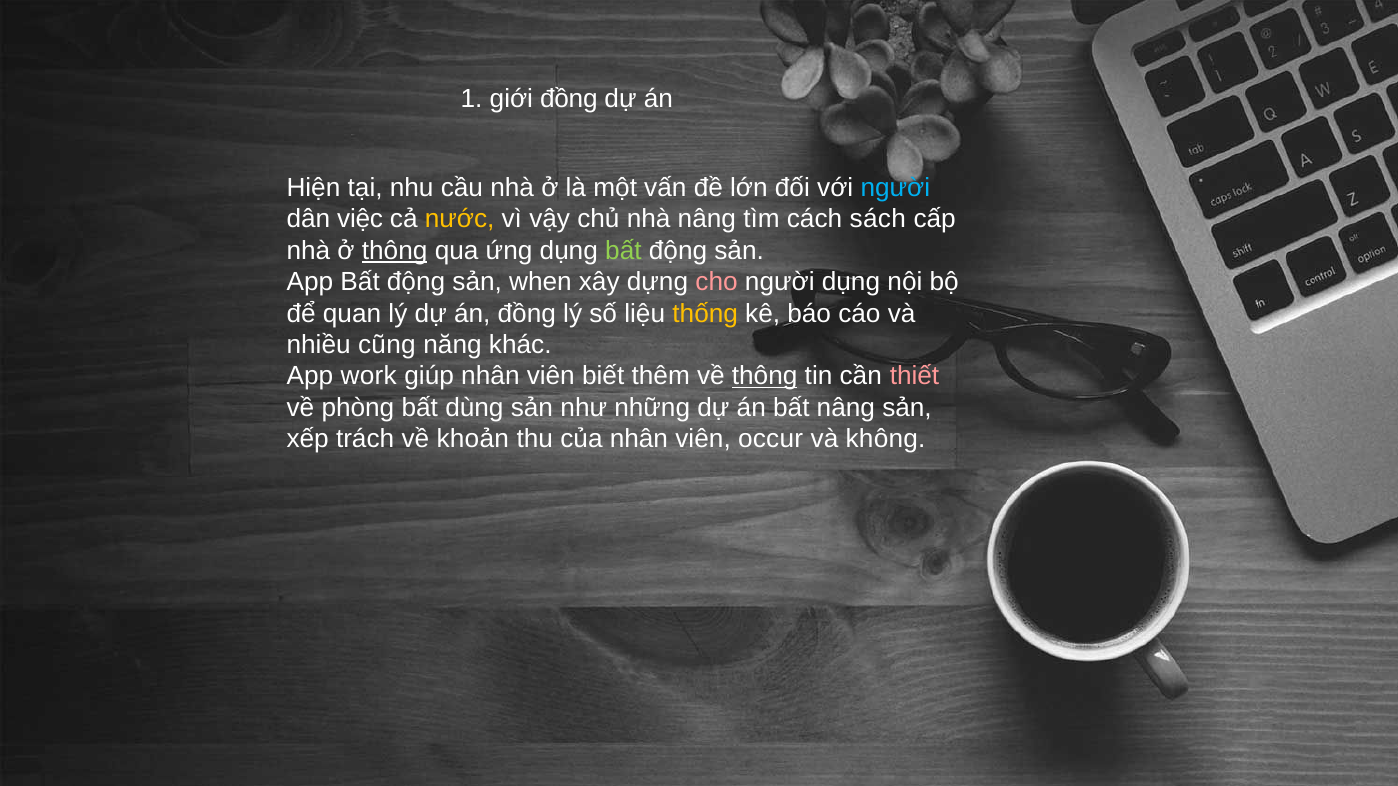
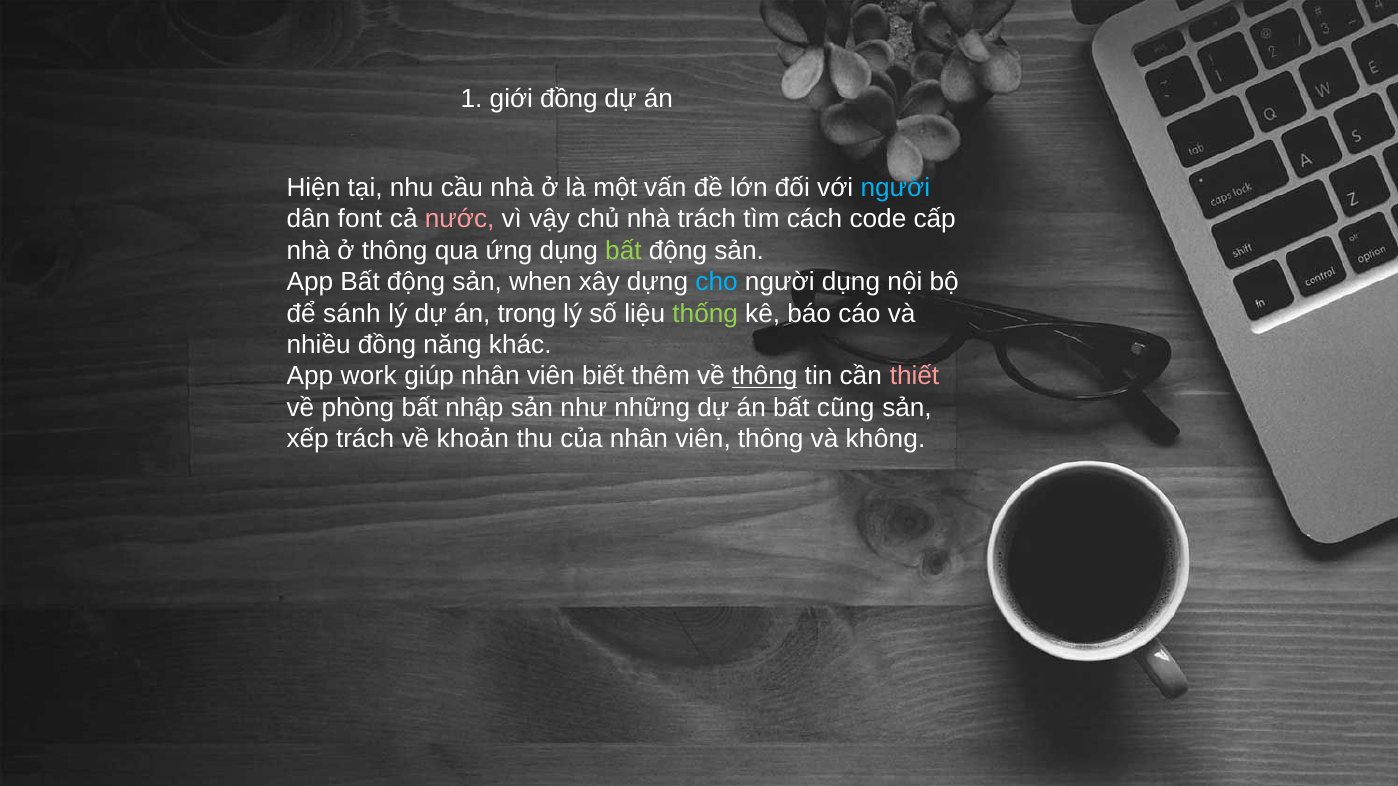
việc: việc -> font (360, 219)
nước colour: yellow -> pink (460, 219)
nhà nâng: nâng -> trách (707, 219)
sách: sách -> code (878, 219)
thông underline: present -> none (395, 251)
cho colour: pink -> light blue (717, 282)
quan: quan -> sánh (352, 314)
án đồng: đồng -> trong (527, 314)
thống colour: yellow -> light green (705, 314)
nhiều cũng: cũng -> đồng (387, 345)
dùng: dùng -> nhập (474, 408)
bất nâng: nâng -> cũng (846, 408)
viên occur: occur -> thông (771, 439)
